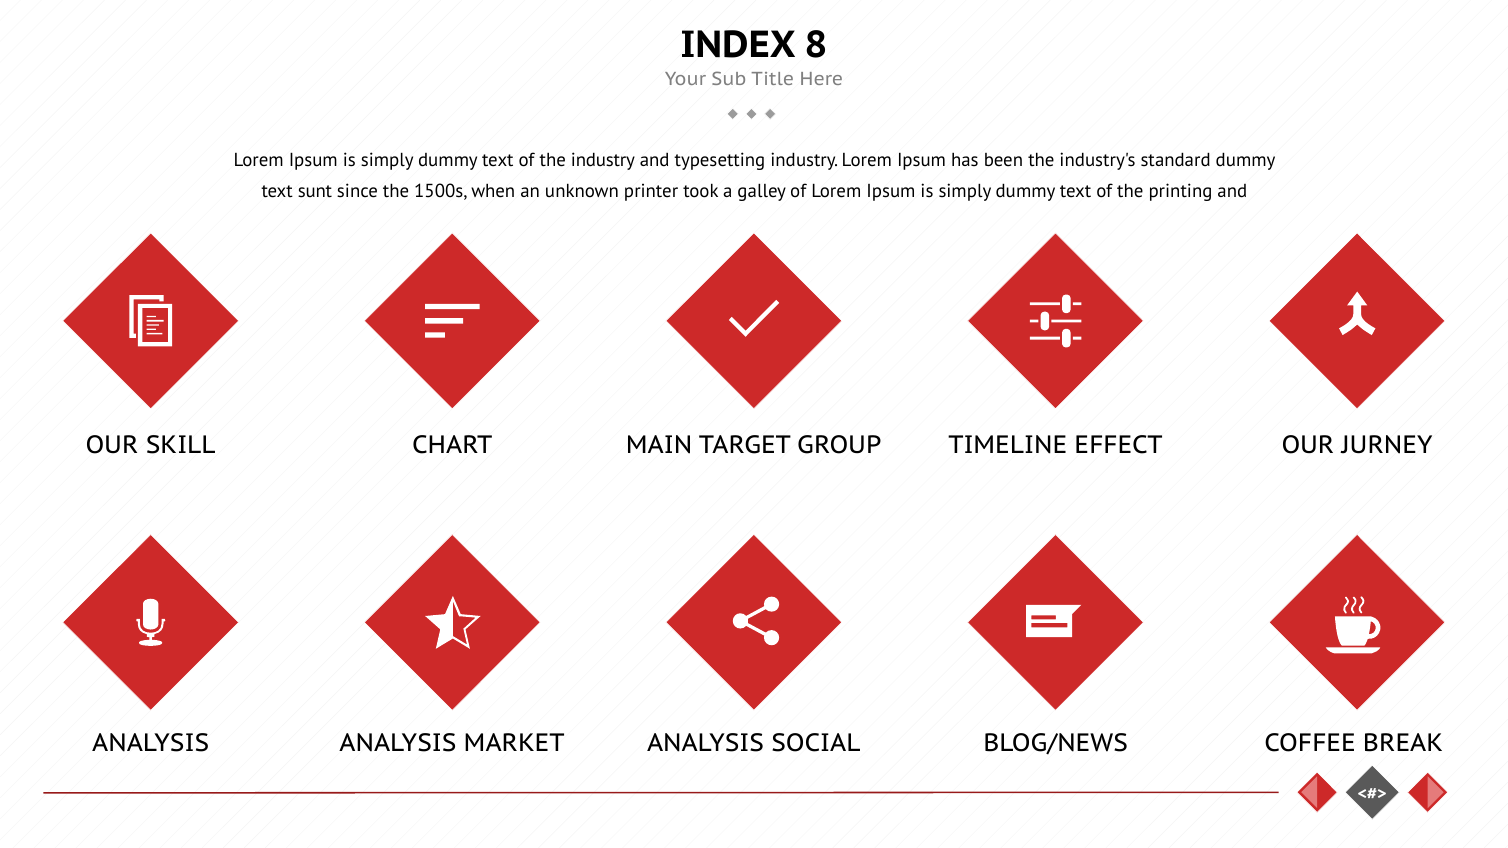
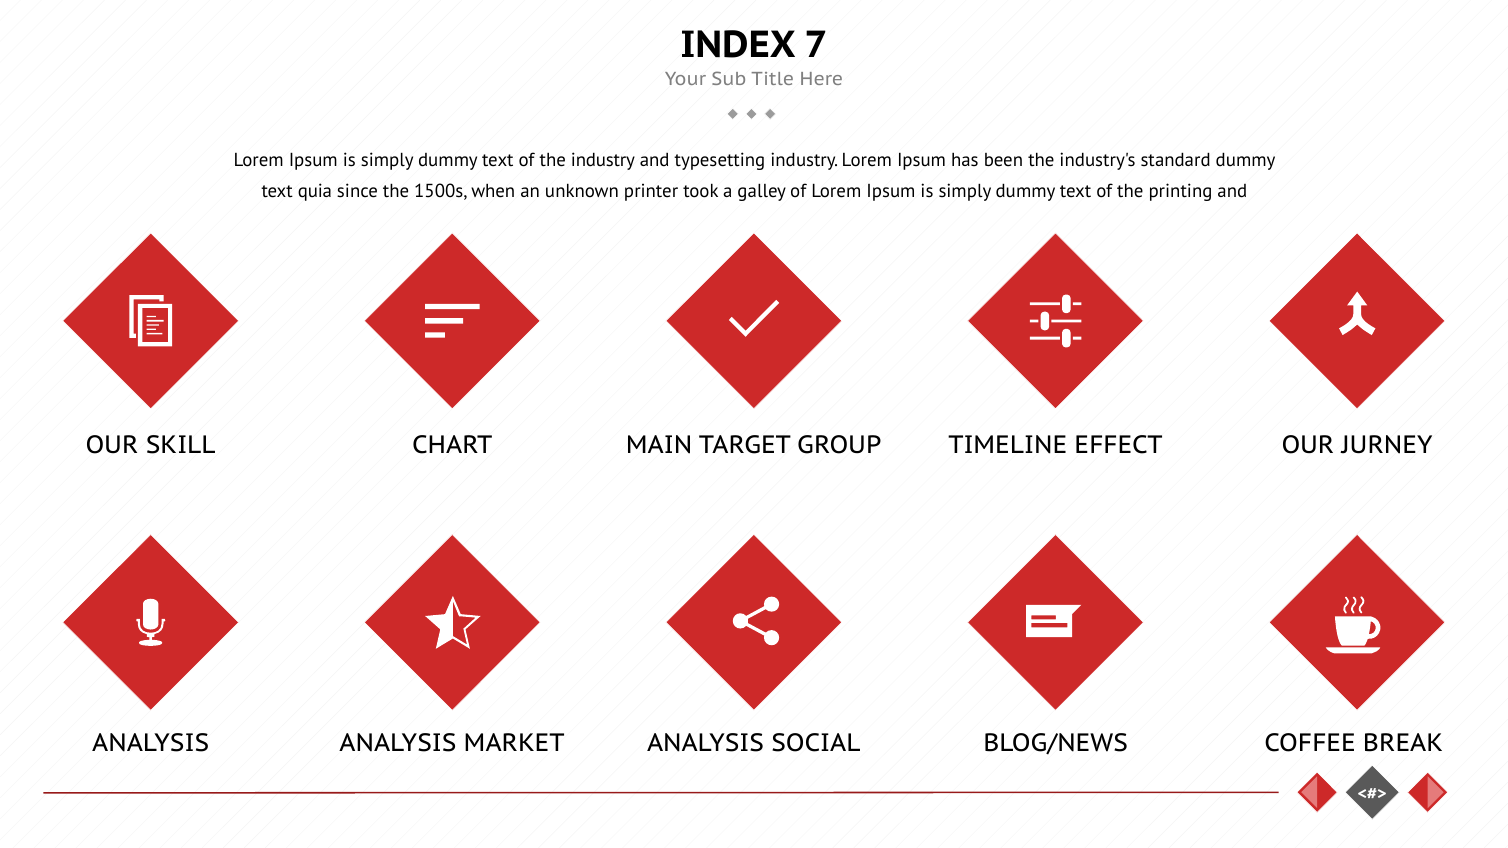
8: 8 -> 7 (816, 45)
sunt: sunt -> quia (315, 191)
